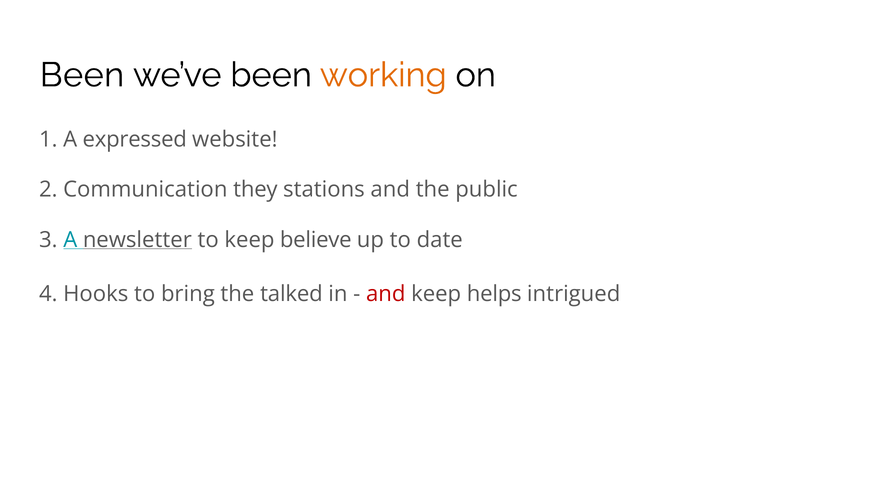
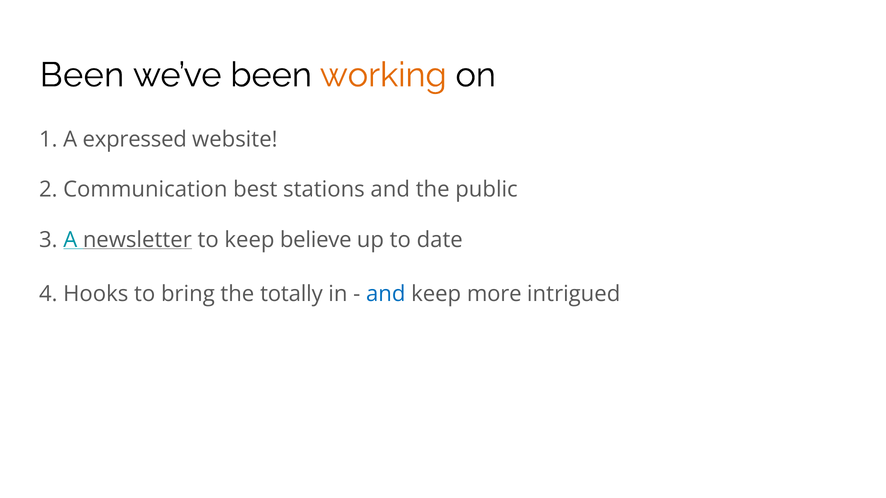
they: they -> best (255, 190)
talked: talked -> totally (291, 294)
and colour: red -> blue (386, 294)
helps: helps -> more (494, 294)
